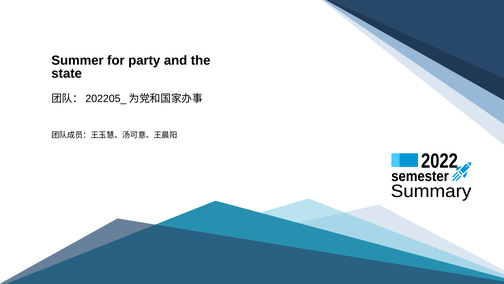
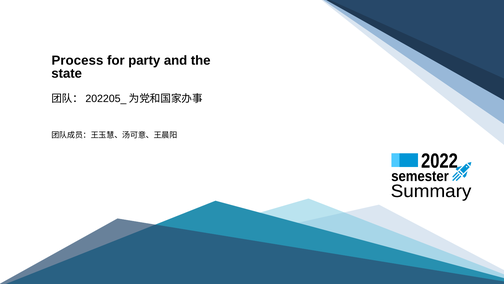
Summer: Summer -> Process (77, 60)
